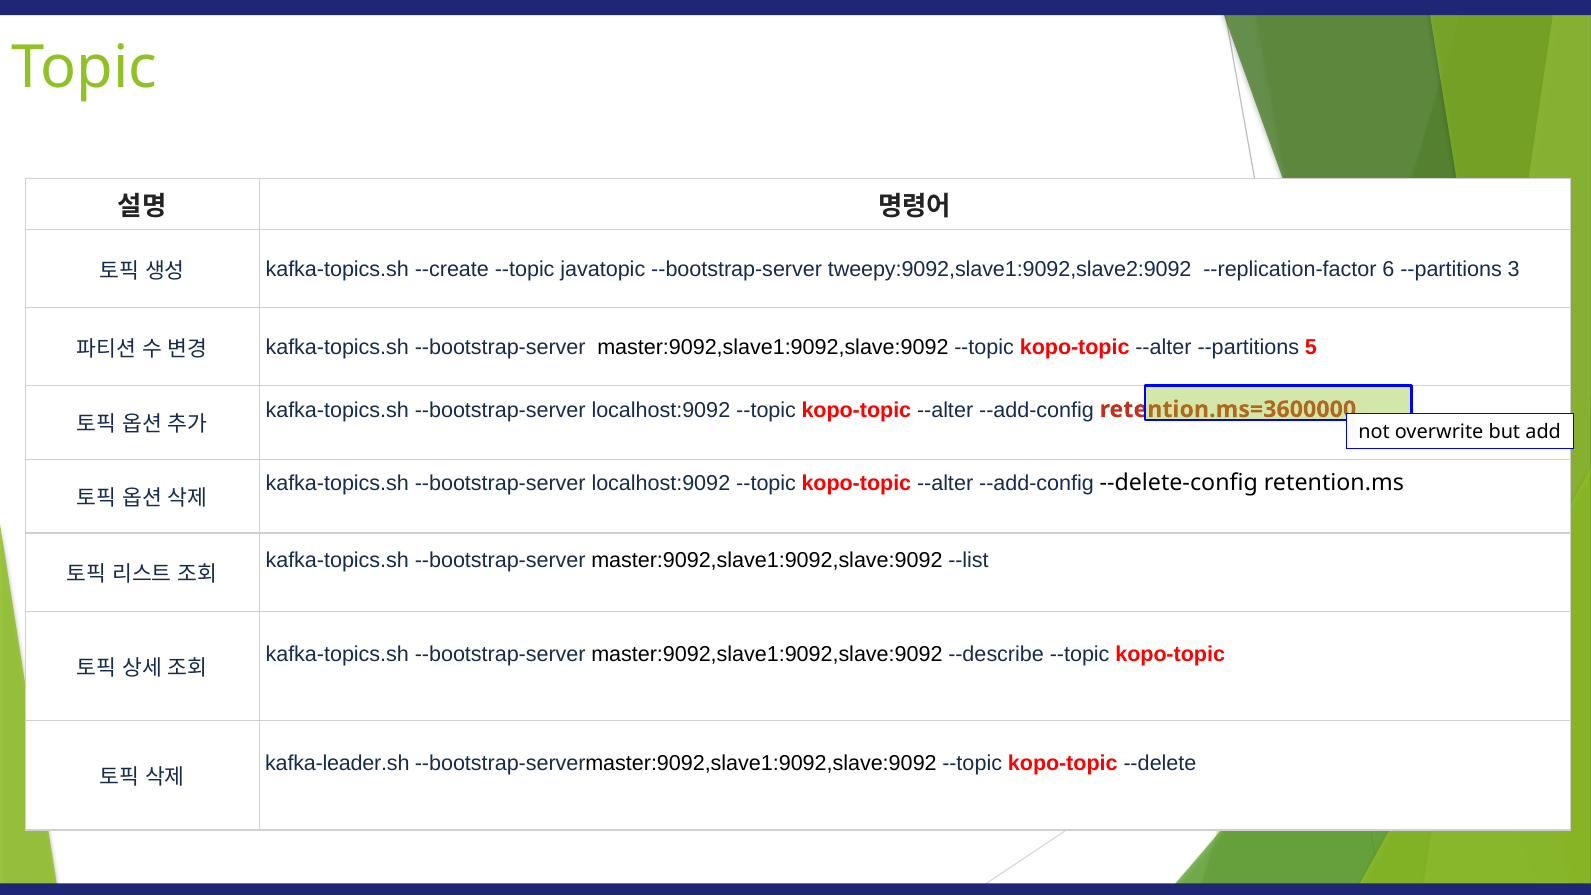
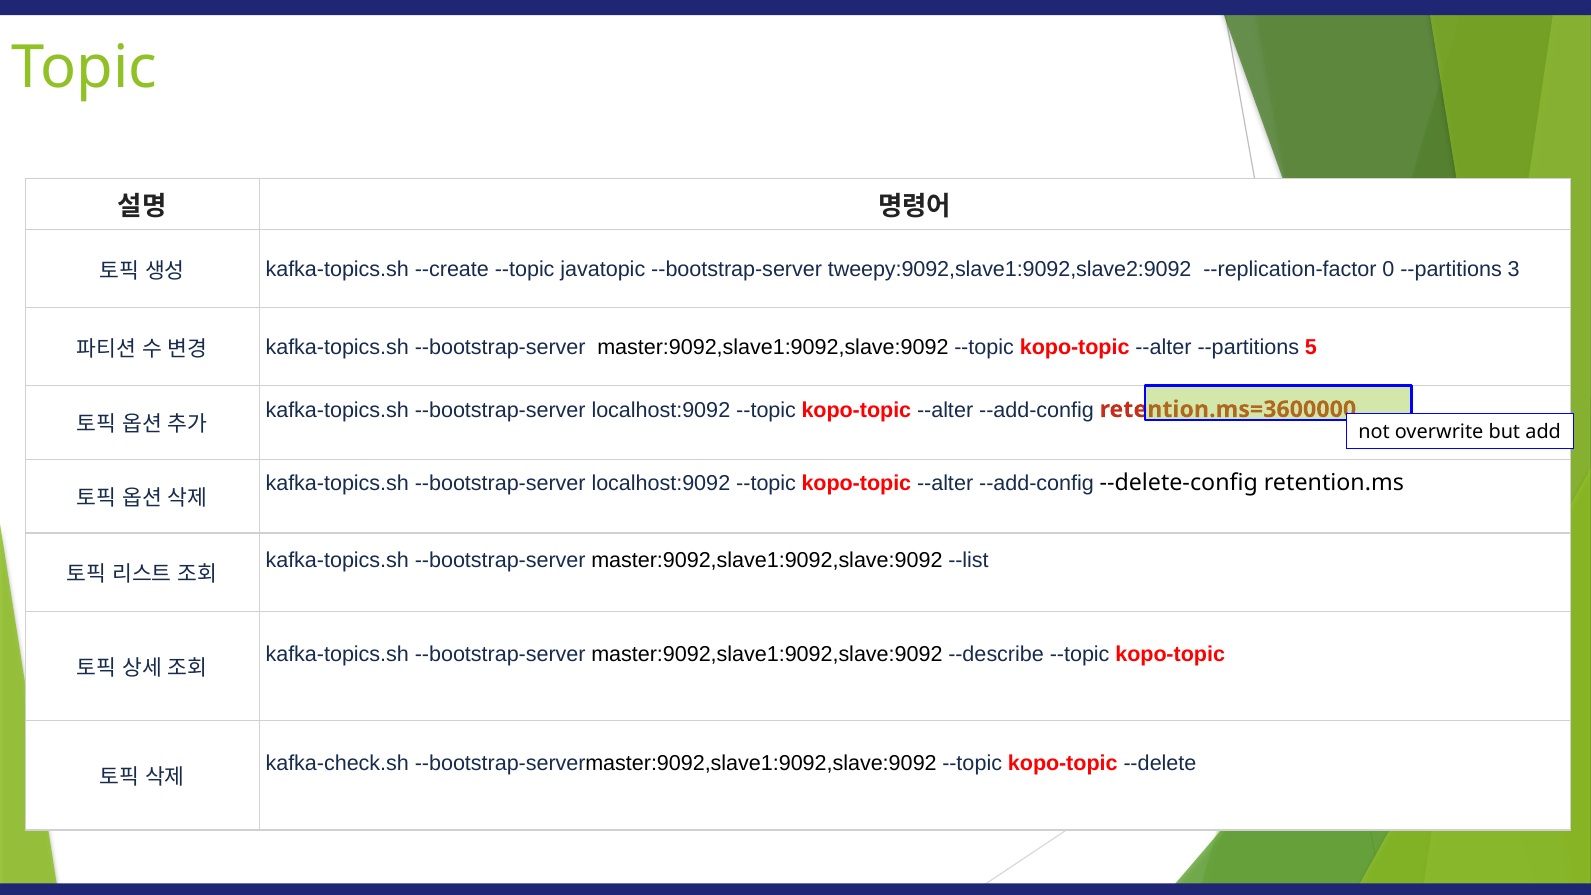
6: 6 -> 0 (1388, 269)
kafka-leader.sh: kafka-leader.sh -> kafka-check.sh (337, 764)
